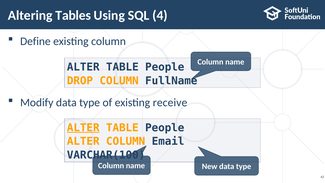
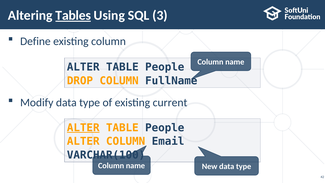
Tables underline: none -> present (73, 15)
4: 4 -> 3 (160, 15)
receive: receive -> current (170, 103)
